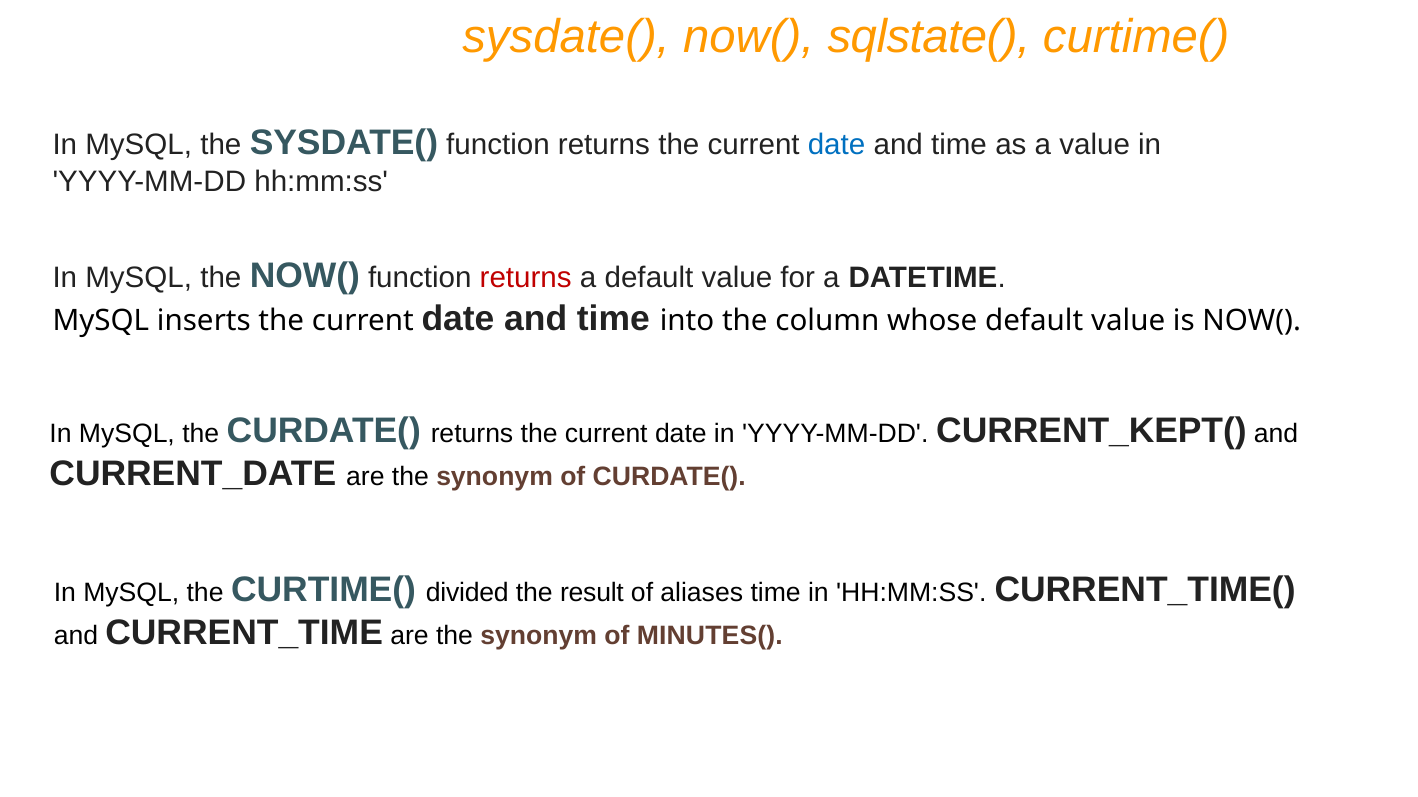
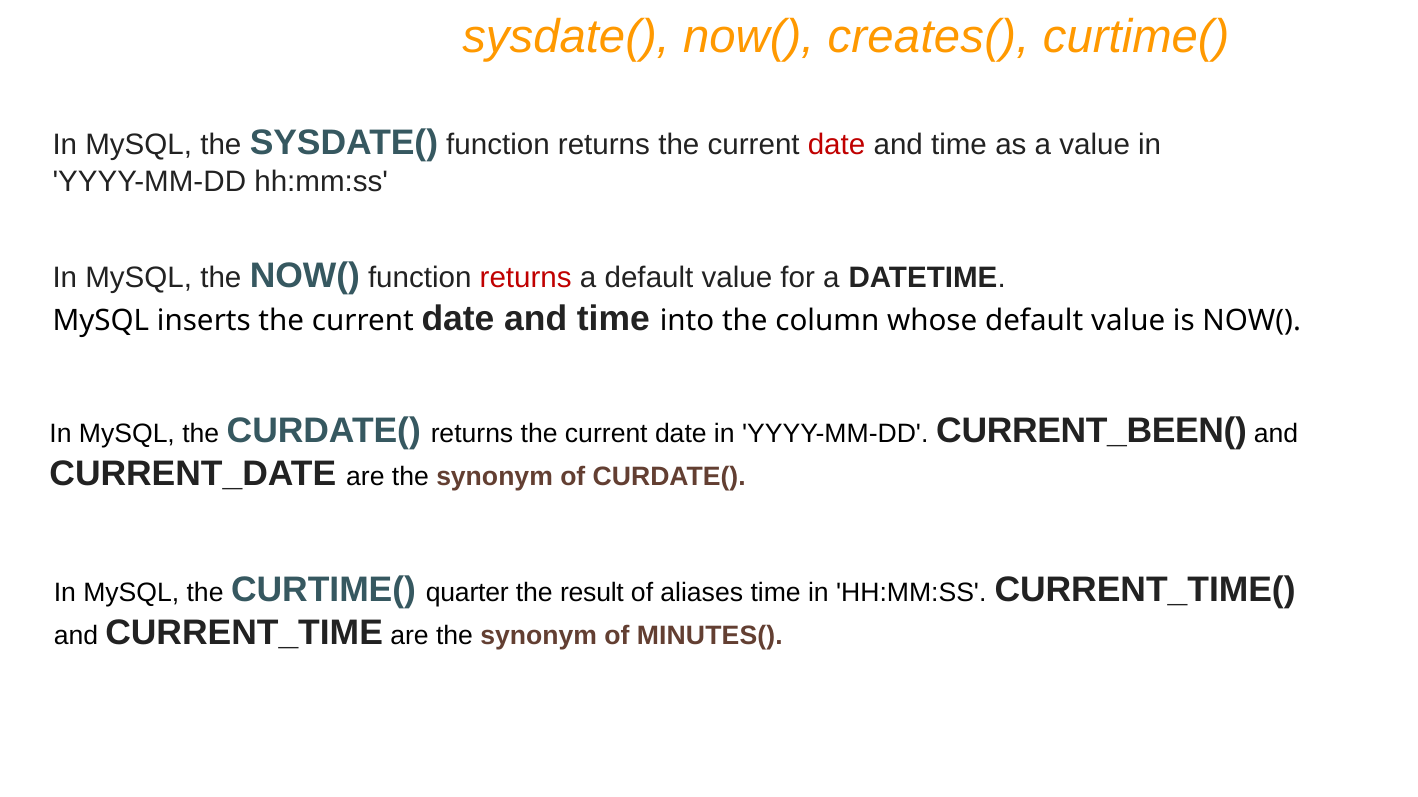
sqlstate(: sqlstate( -> creates( (929, 37)
date colour: blue -> red (837, 145)
CURRENT_KEPT(: CURRENT_KEPT( -> CURRENT_BEEN( (1092, 432)
divided: divided -> quarter (467, 594)
